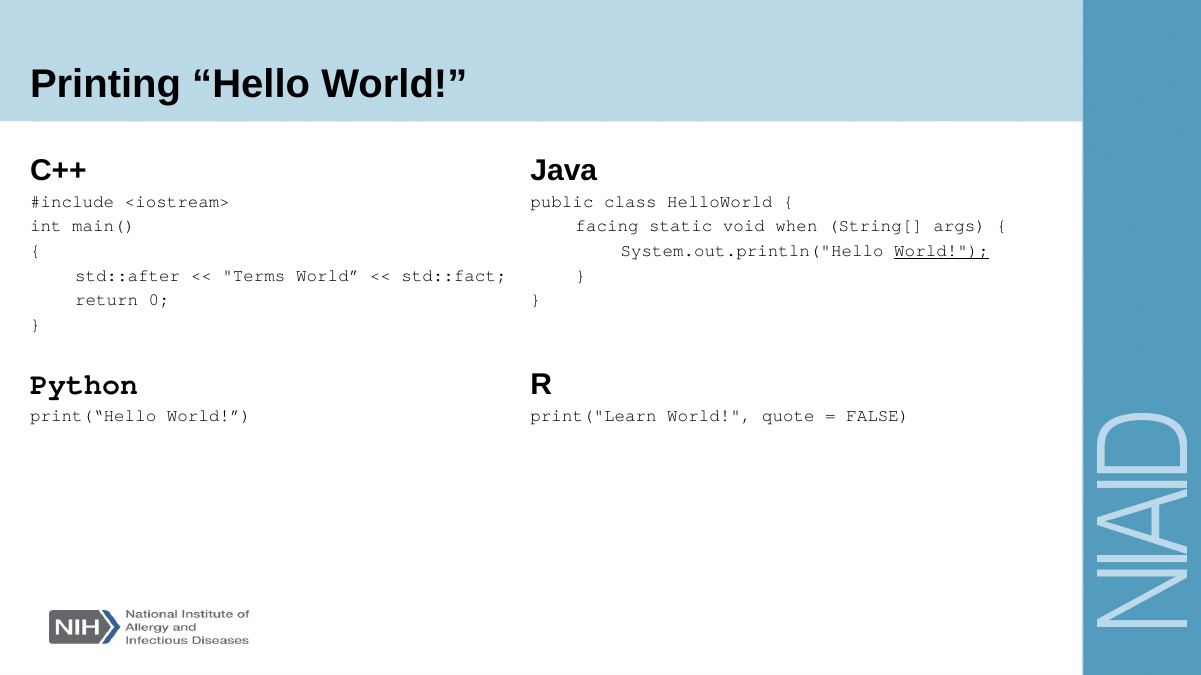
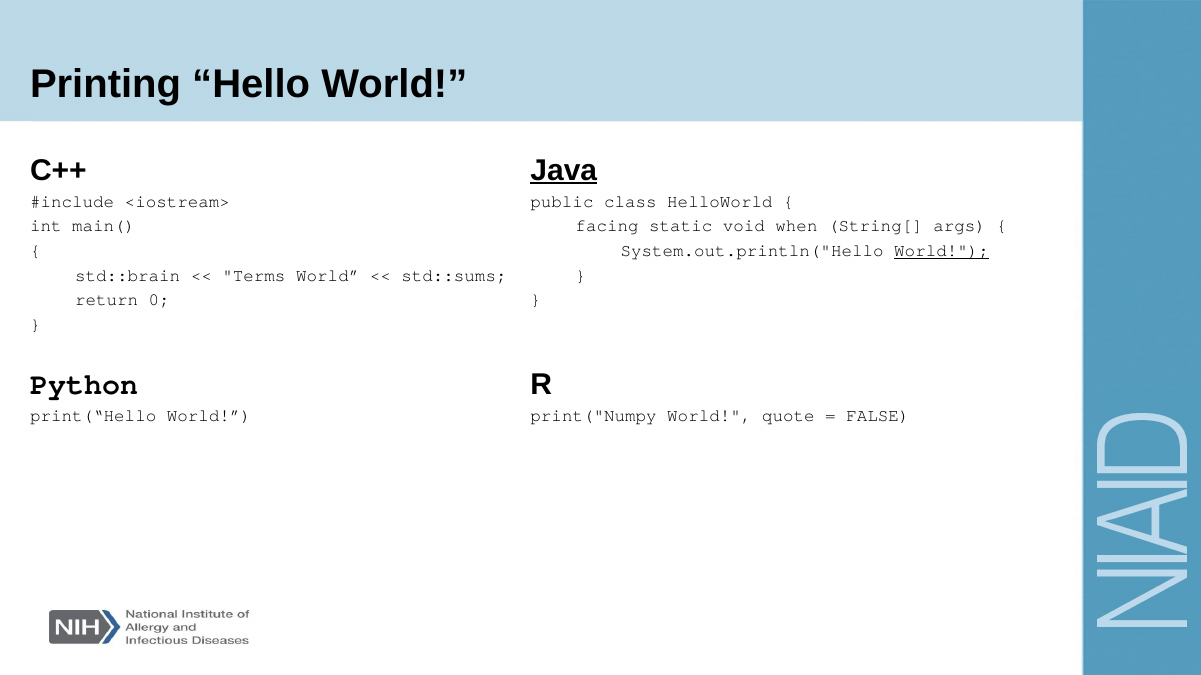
Java underline: none -> present (564, 171)
std::after: std::after -> std::brain (128, 275)
std::fact: std::fact -> std::sums (454, 275)
print("Learn: print("Learn -> print("Numpy (594, 416)
